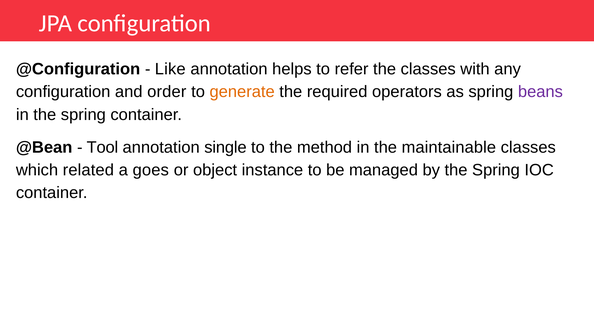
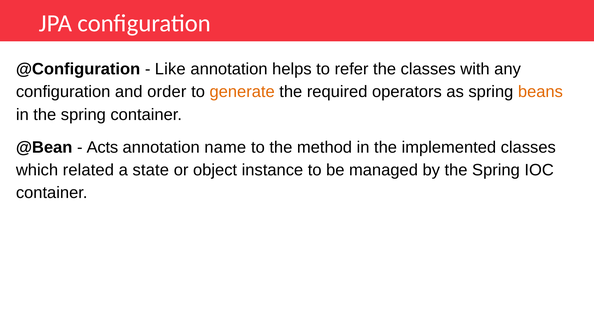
beans colour: purple -> orange (540, 92)
Tool: Tool -> Acts (102, 147)
single: single -> name (225, 147)
maintainable: maintainable -> implemented (449, 147)
goes: goes -> state (151, 170)
